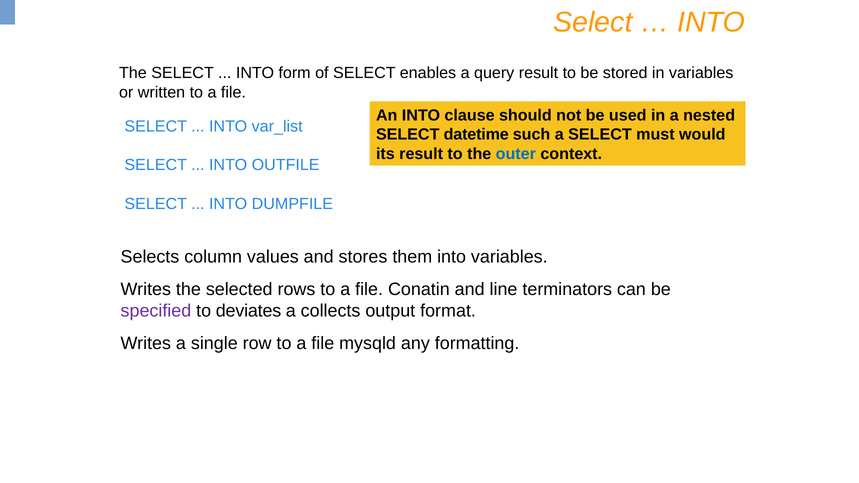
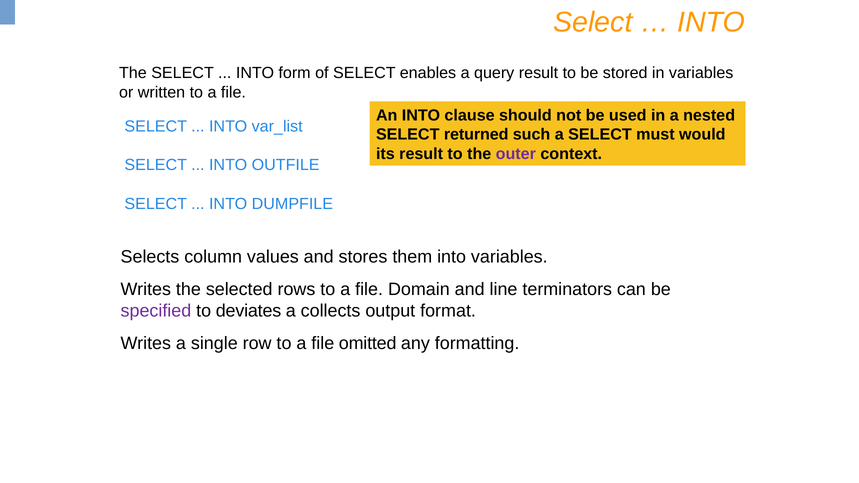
datetime: datetime -> returned (476, 135)
outer colour: blue -> purple (516, 154)
Conatin: Conatin -> Domain (419, 289)
mysqld: mysqld -> omitted (368, 344)
